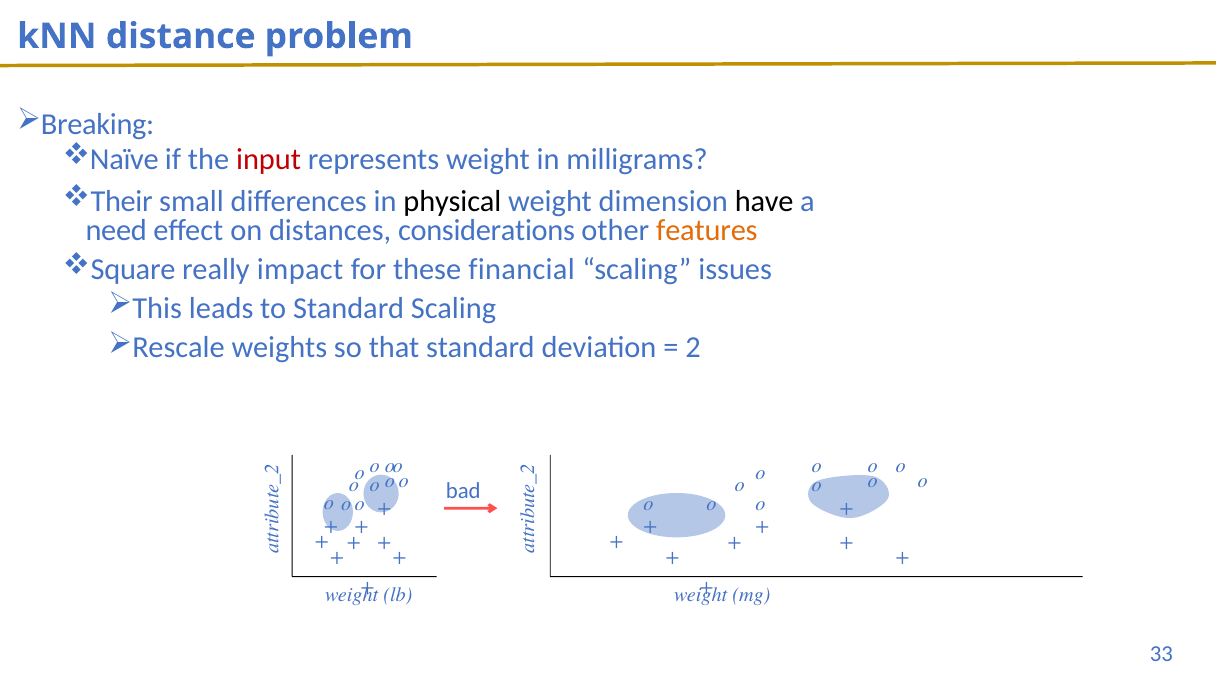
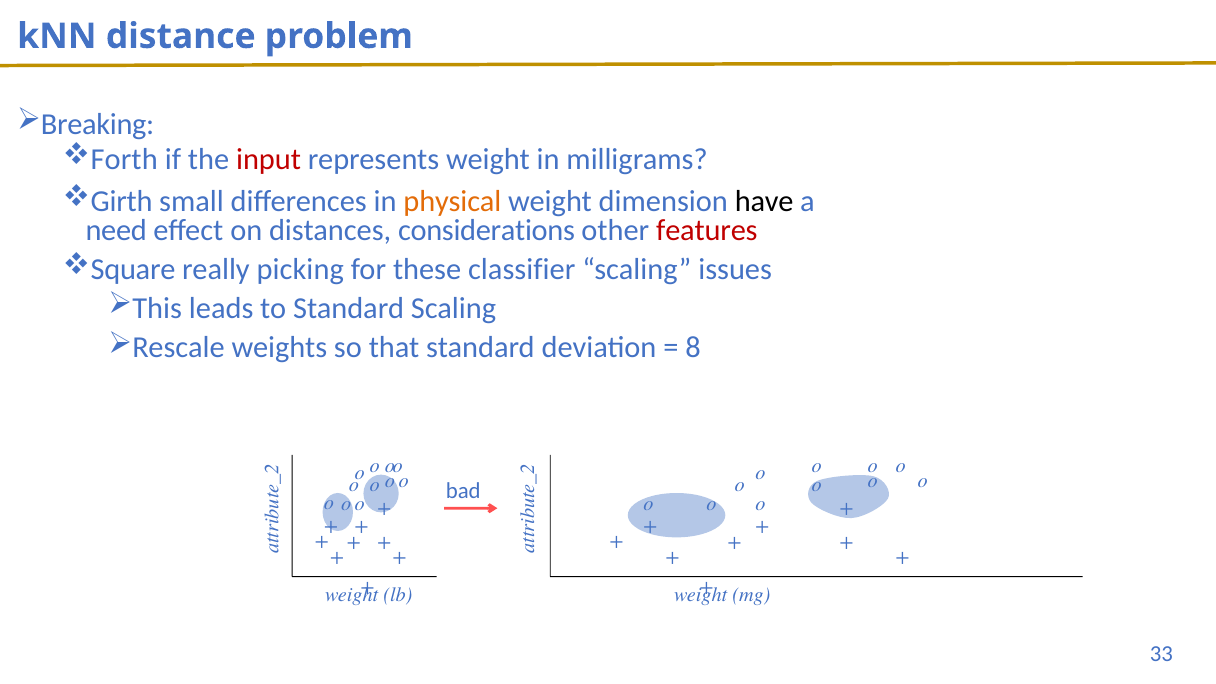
Naïve: Naïve -> Forth (124, 160)
Their: Their -> Girth (122, 202)
physical colour: black -> orange (452, 202)
features colour: orange -> red (707, 231)
impact: impact -> picking (300, 269)
financial: financial -> classifier (522, 269)
2: 2 -> 8 (693, 348)
